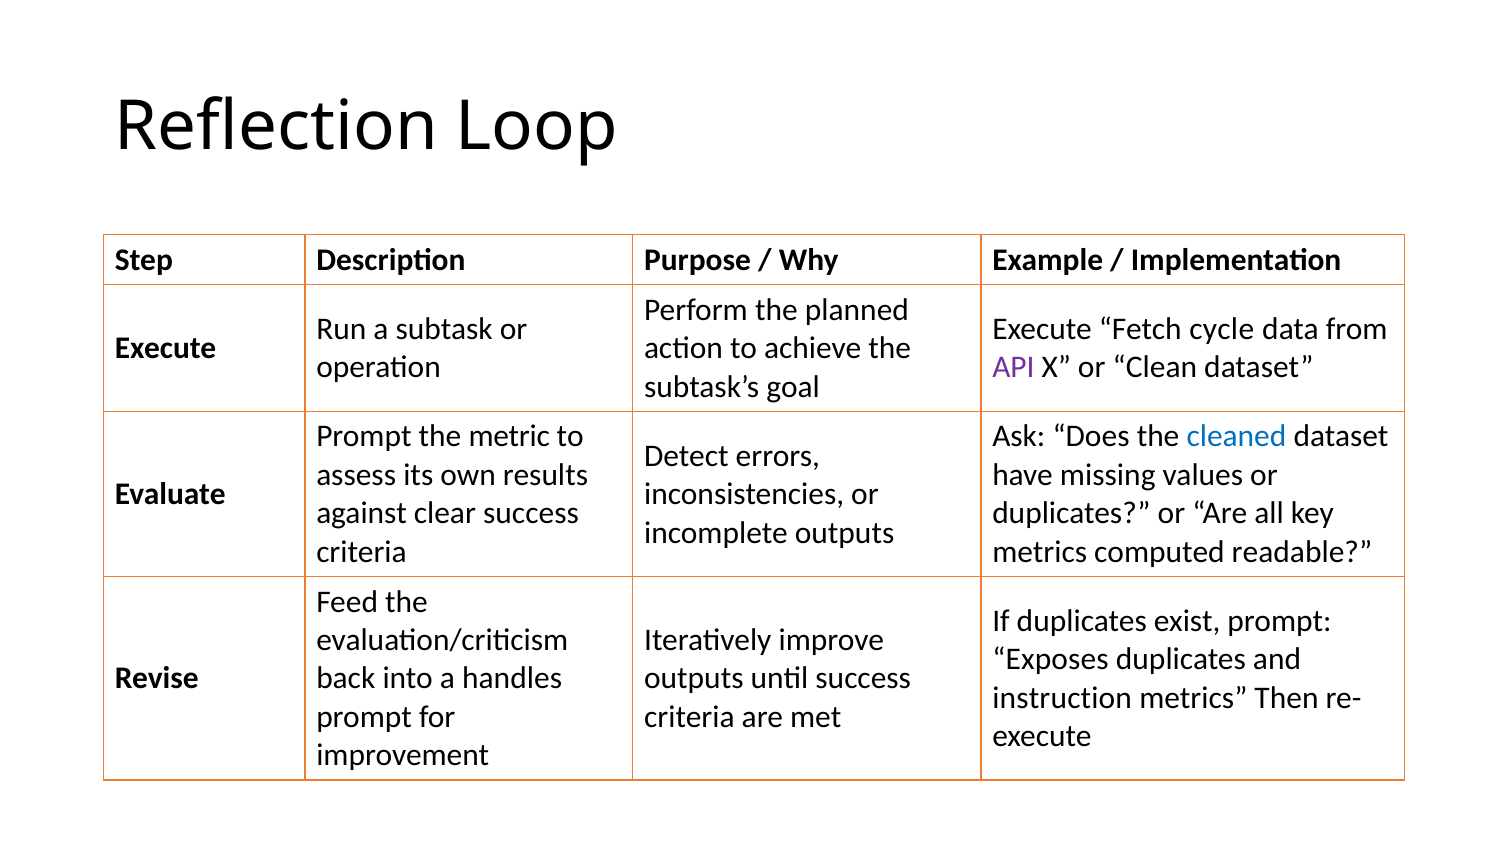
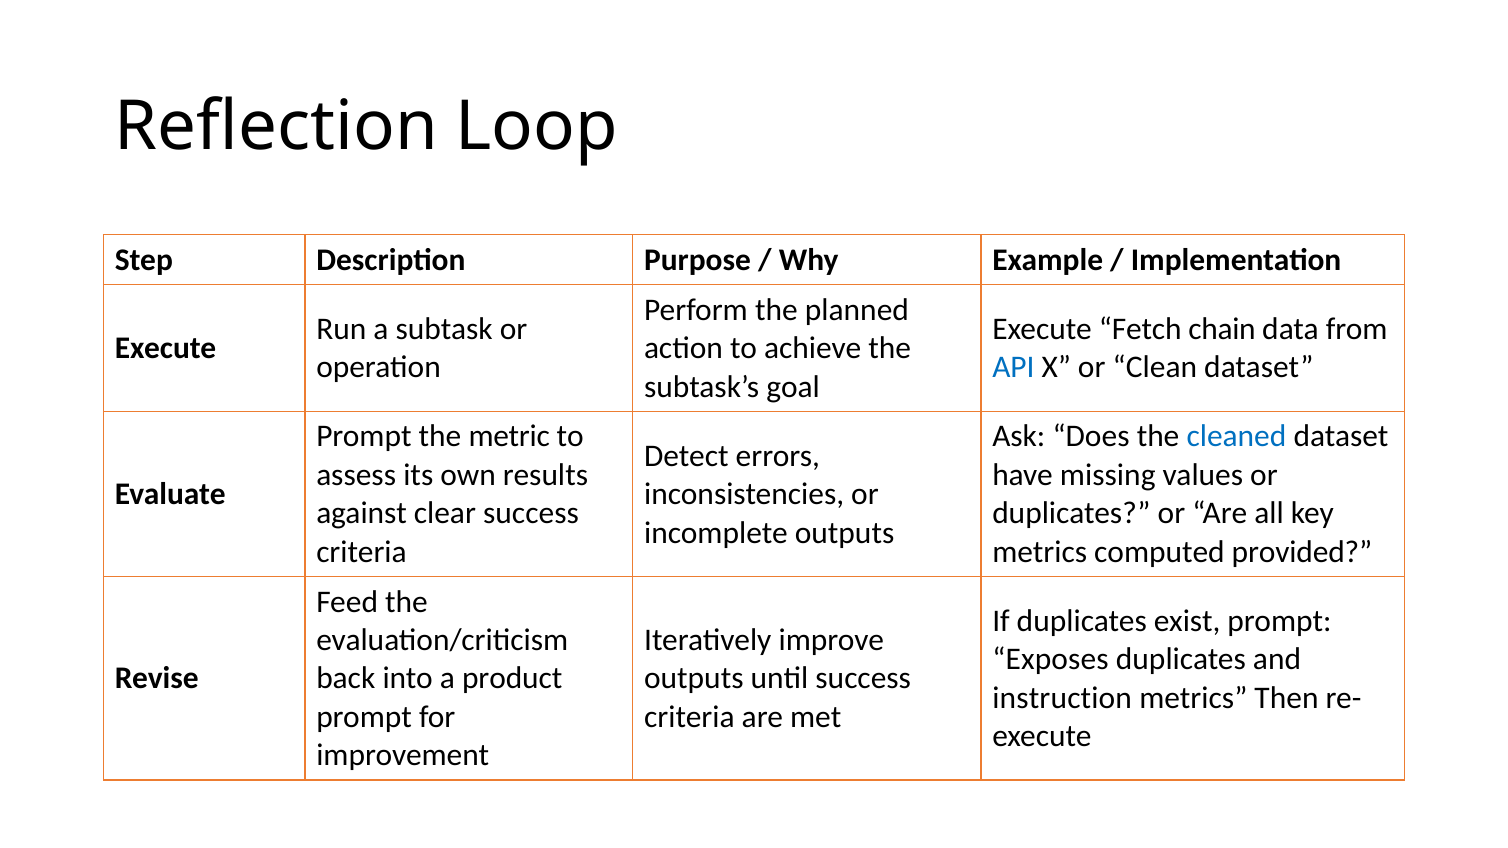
cycle: cycle -> chain (1222, 329)
API colour: purple -> blue (1013, 368)
readable: readable -> provided (1302, 552)
handles: handles -> product (512, 679)
